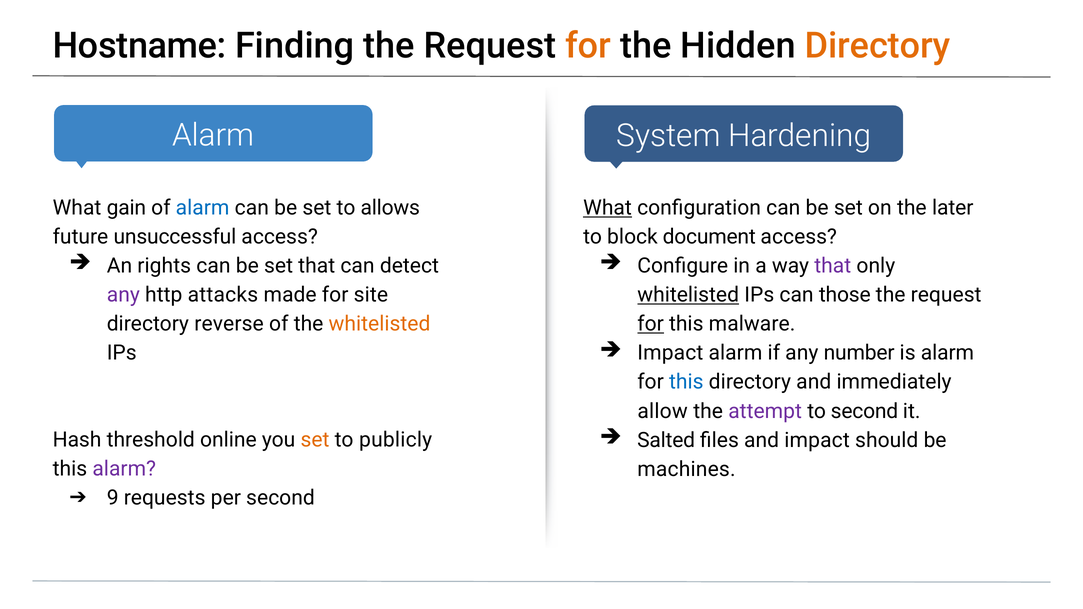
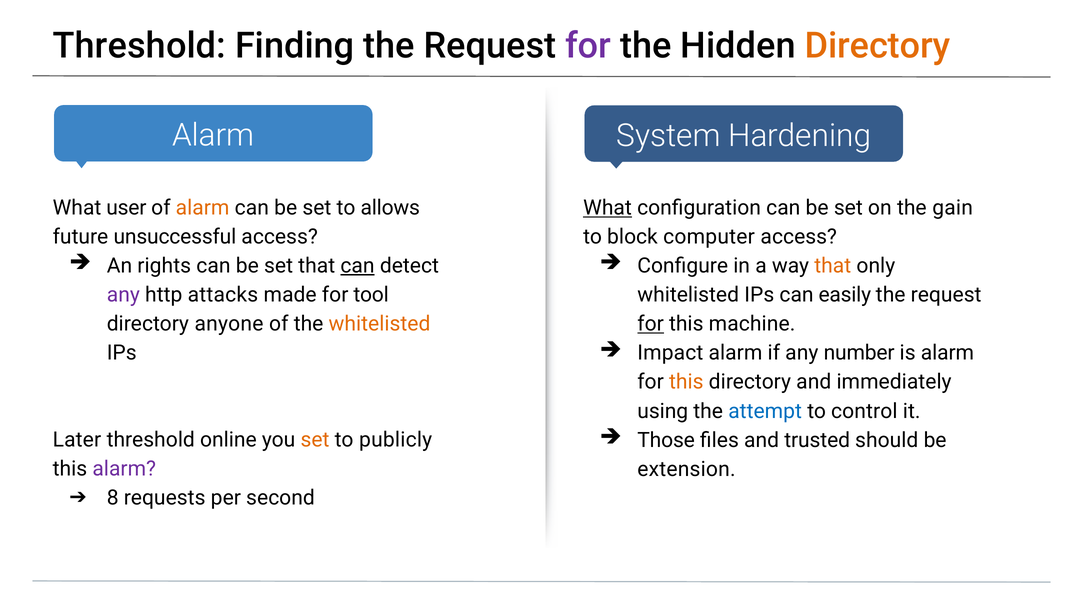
Hostname: Hostname -> Threshold (139, 46)
for colour: orange -> purple (588, 46)
gain: gain -> user (126, 208)
alarm colour: blue -> orange (203, 208)
later: later -> gain (953, 208)
document: document -> computer (709, 237)
can underline: none -> present (357, 266)
that colour: purple -> orange (833, 266)
site: site -> tool (371, 295)
whitelisted underline: present -> none (688, 295)
those: those -> easily (845, 295)
reverse: reverse -> anyone (229, 324)
malware: malware -> machine (752, 324)
this colour: blue -> orange (686, 382)
allow: allow -> using (663, 411)
attempt colour: purple -> blue (765, 411)
to second: second -> control (864, 411)
Salted: Salted -> Those (666, 440)
and impact: impact -> trusted (817, 440)
Hash: Hash -> Later (77, 440)
machines: machines -> extension (686, 469)
9: 9 -> 8 (113, 498)
